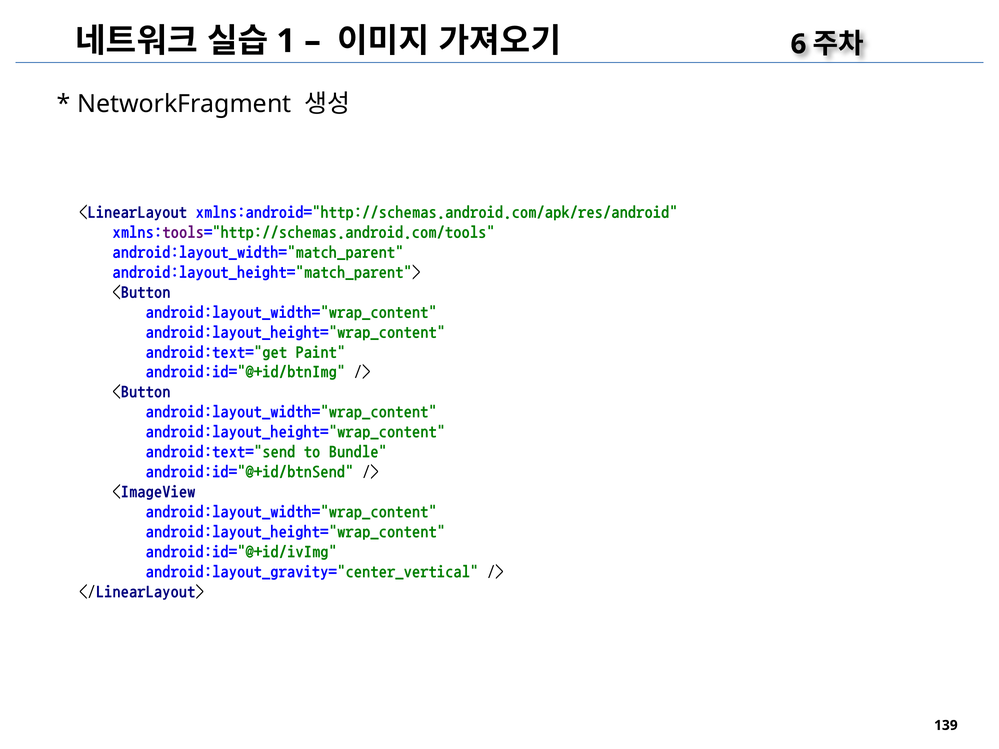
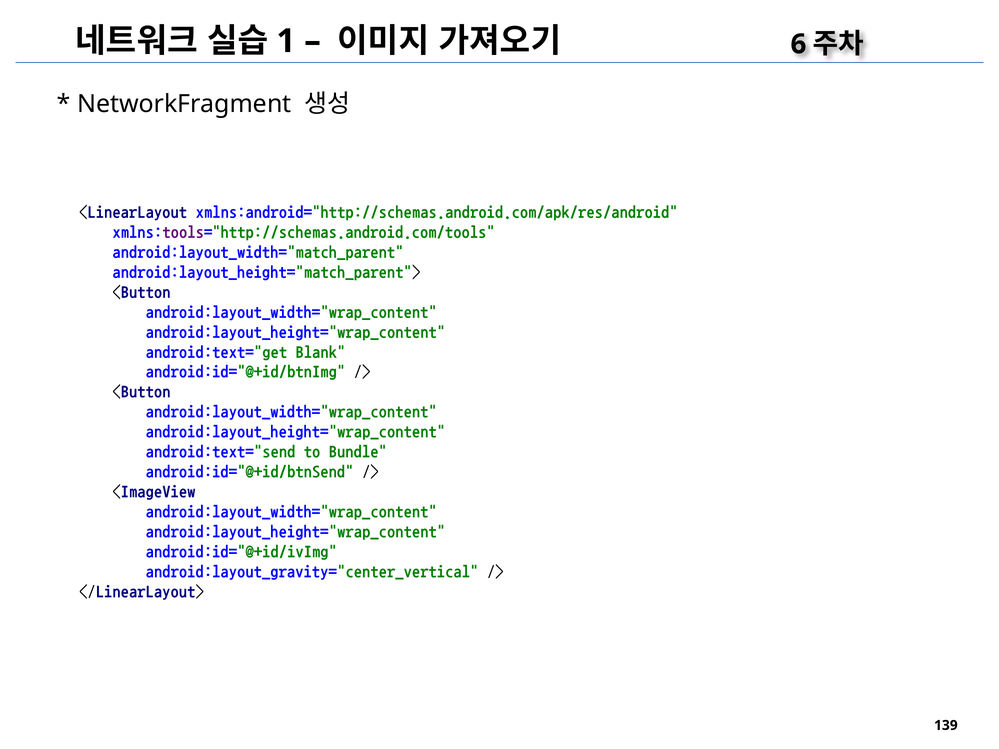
Paint: Paint -> Blank (320, 352)
